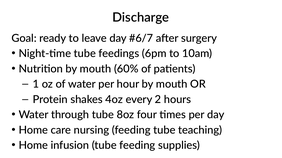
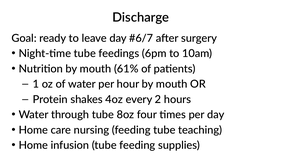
60%: 60% -> 61% (126, 69)
